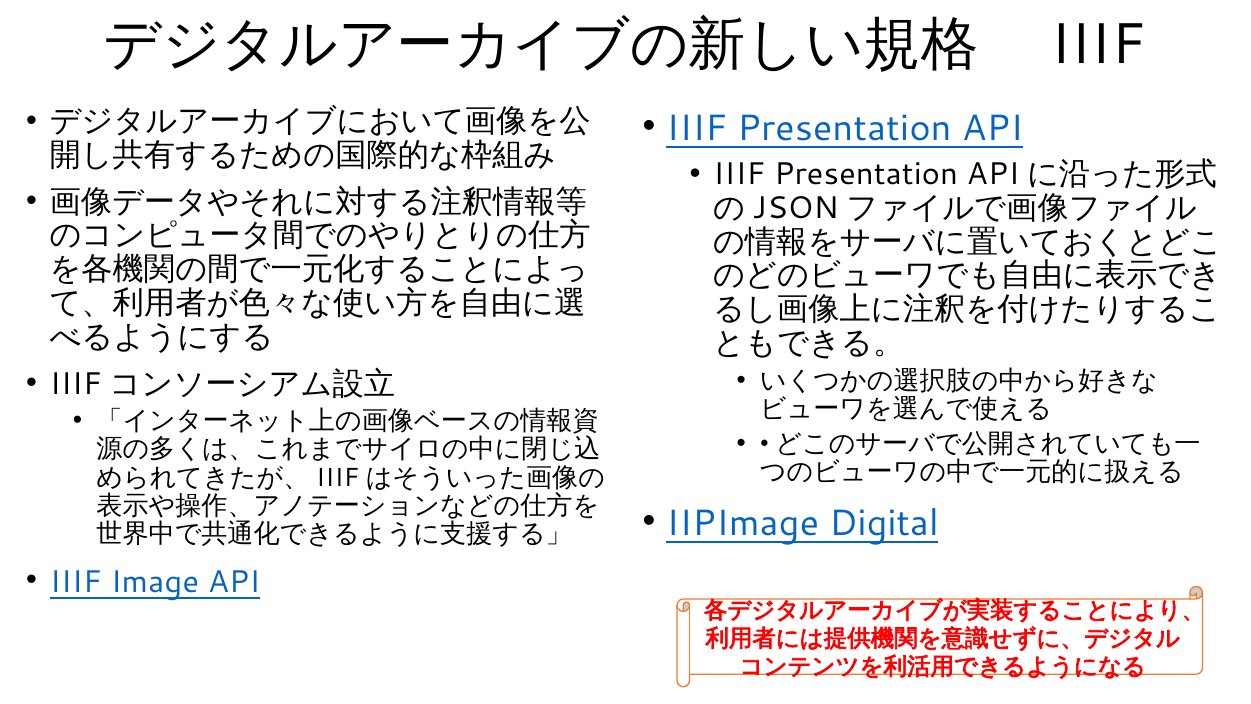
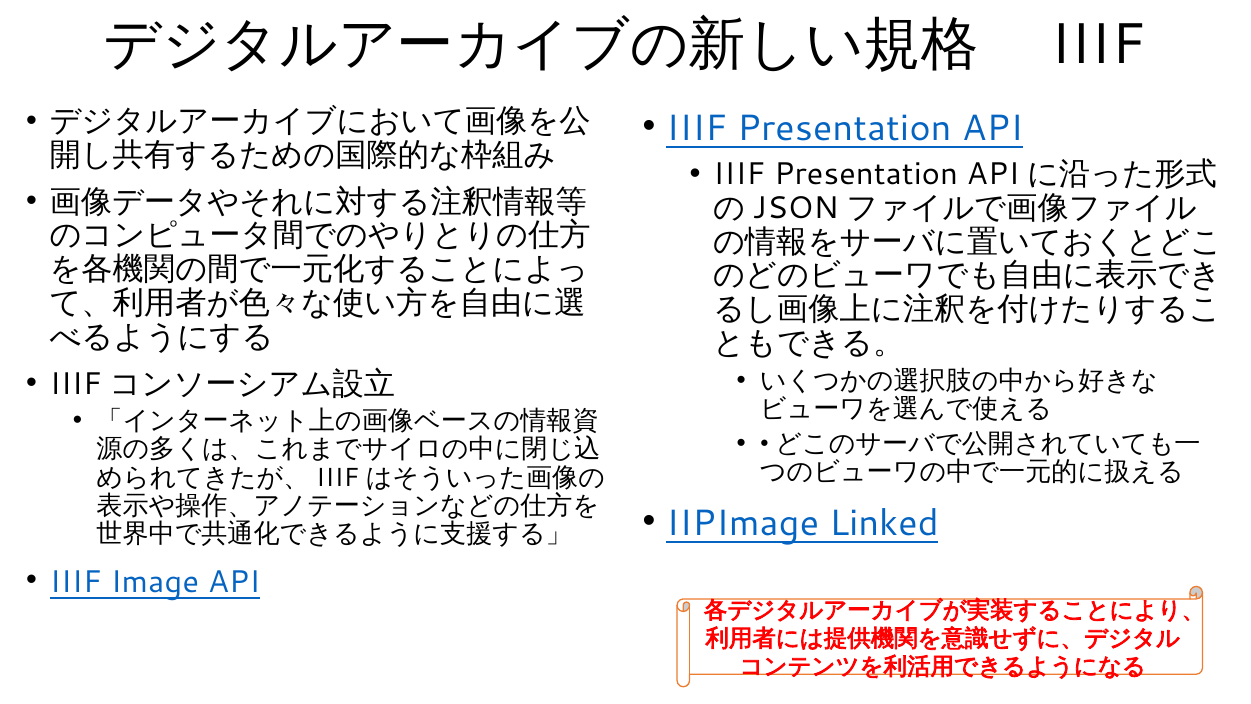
Digital: Digital -> Linked (884, 523)
